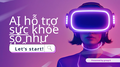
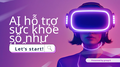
sức underline: present -> none (19, 30)
